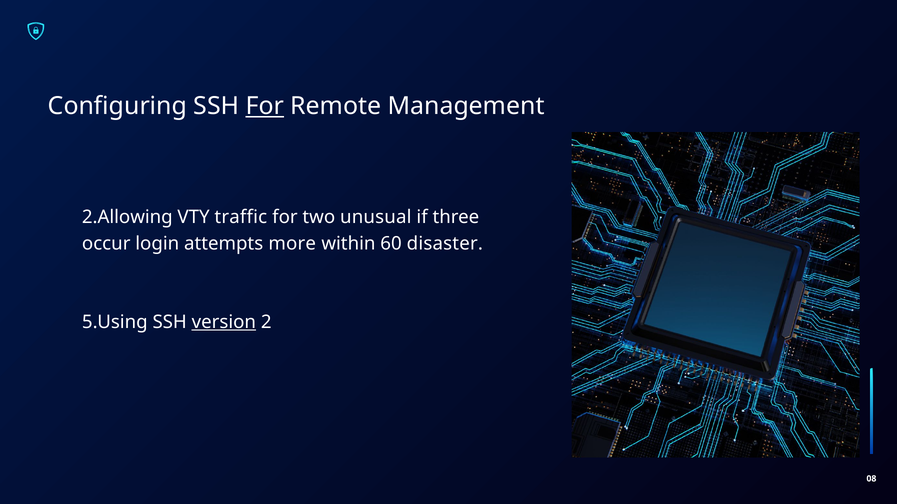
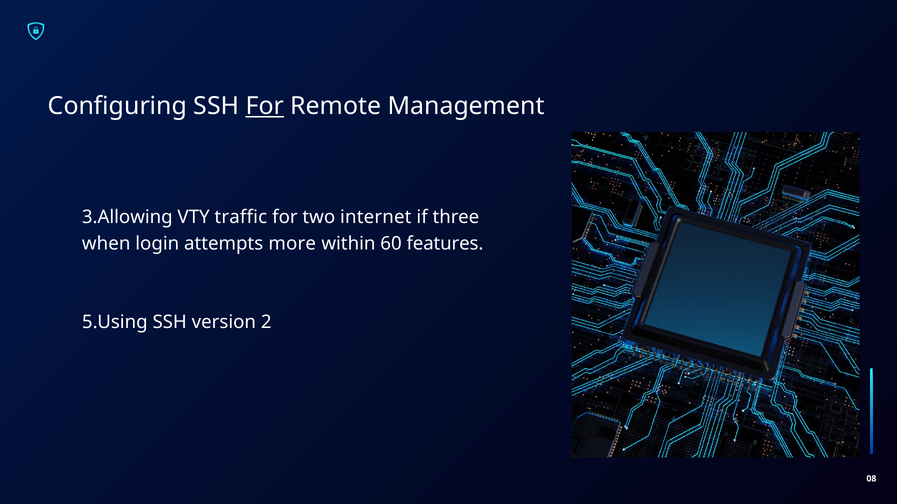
2.Allowing: 2.Allowing -> 3.Allowing (127, 218)
unusual: unusual -> internet (376, 218)
occur: occur -> when (106, 244)
disaster: disaster -> features (445, 244)
version underline: present -> none (224, 322)
